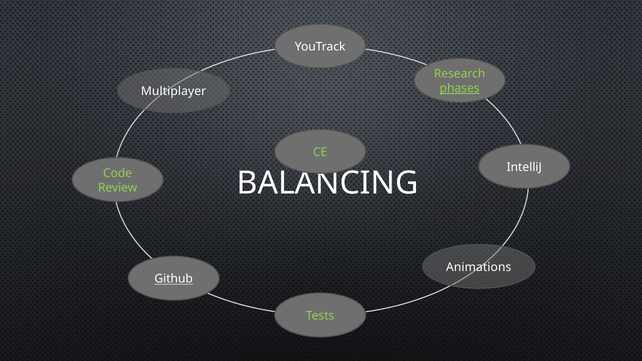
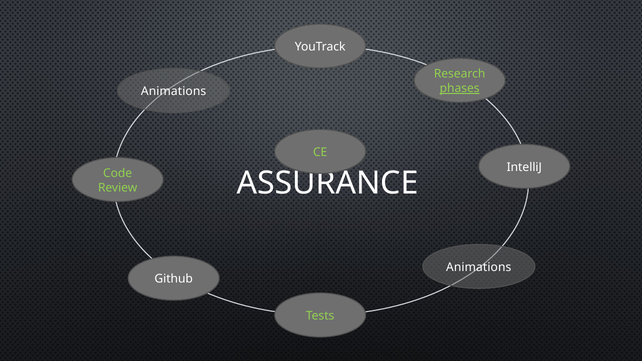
Multiplayer: Multiplayer -> Animations (174, 91)
BALANCING: BALANCING -> ASSURANCE (328, 183)
Github underline: present -> none (174, 279)
